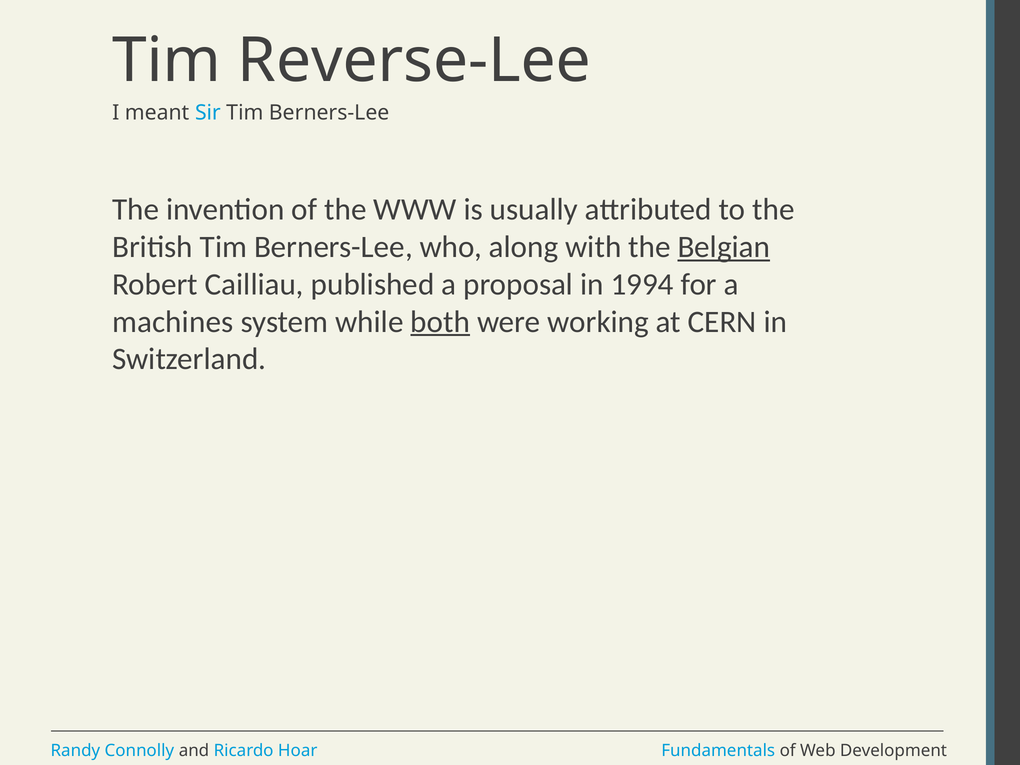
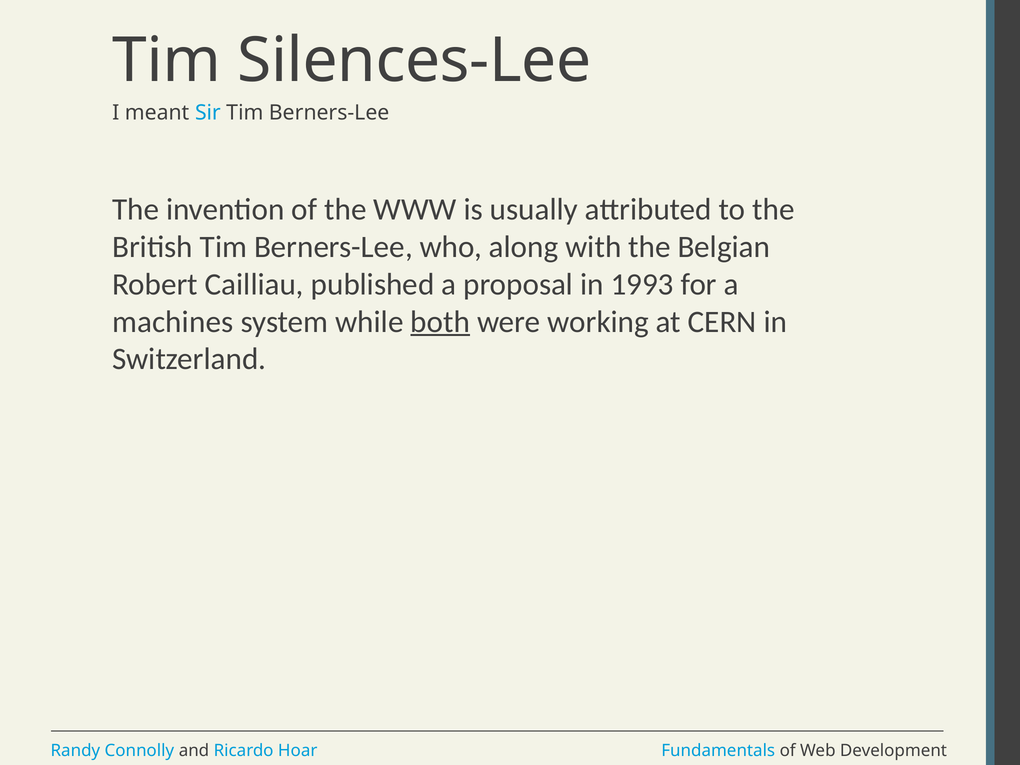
Reverse-Lee: Reverse-Lee -> Silences-Lee (414, 61)
Belgian underline: present -> none (724, 247)
1994: 1994 -> 1993 (642, 284)
